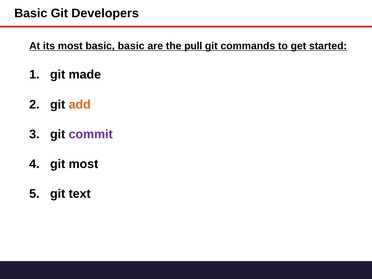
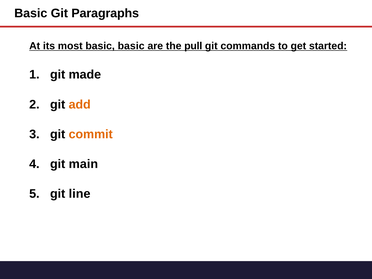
Developers: Developers -> Paragraphs (105, 13)
commit colour: purple -> orange (91, 134)
git most: most -> main (83, 164)
text: text -> line (80, 194)
